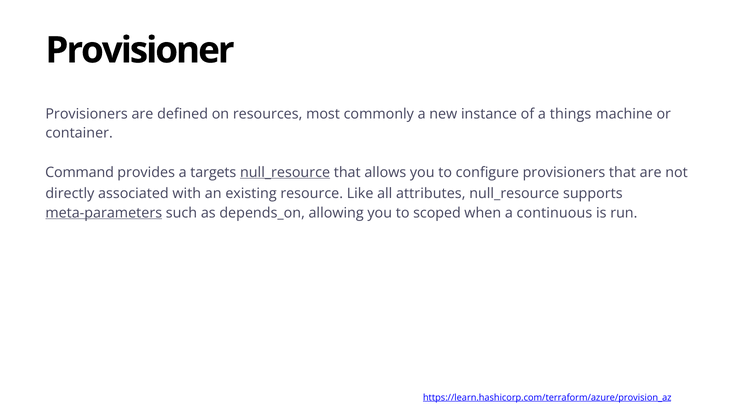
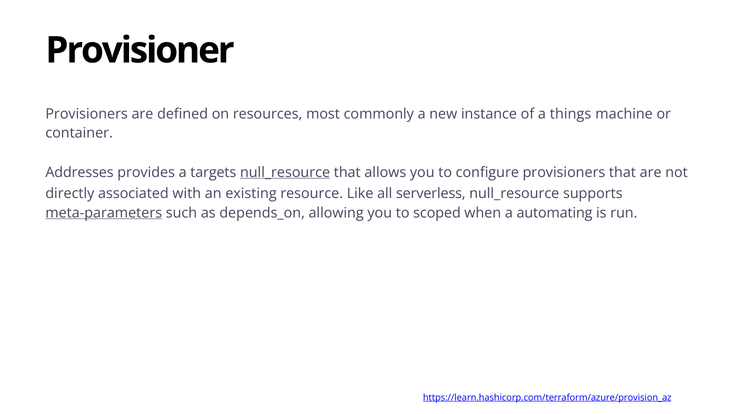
Command: Command -> Addresses (80, 172)
attributes: attributes -> serverless (431, 194)
continuous: continuous -> automating (555, 213)
